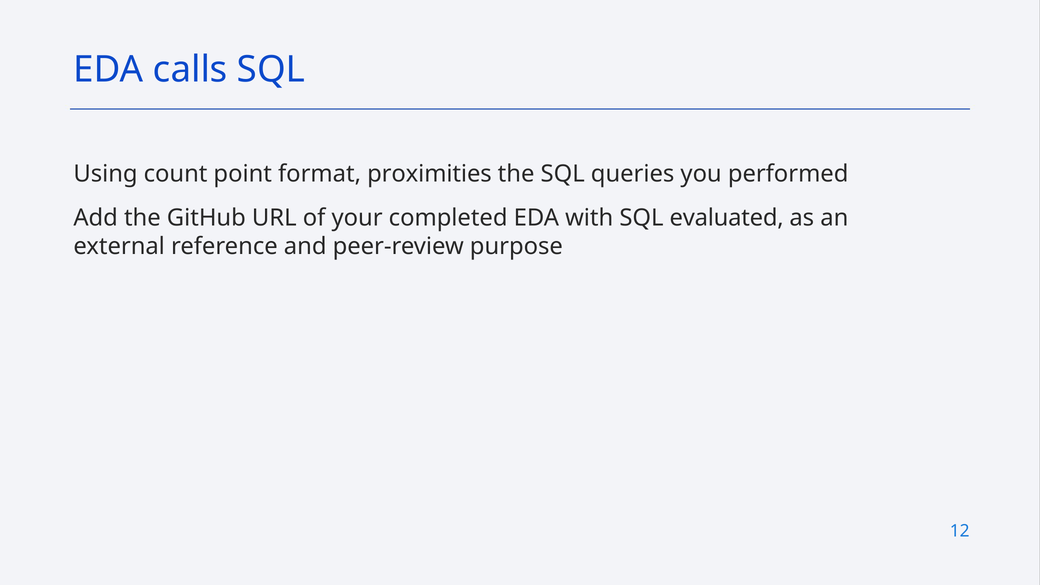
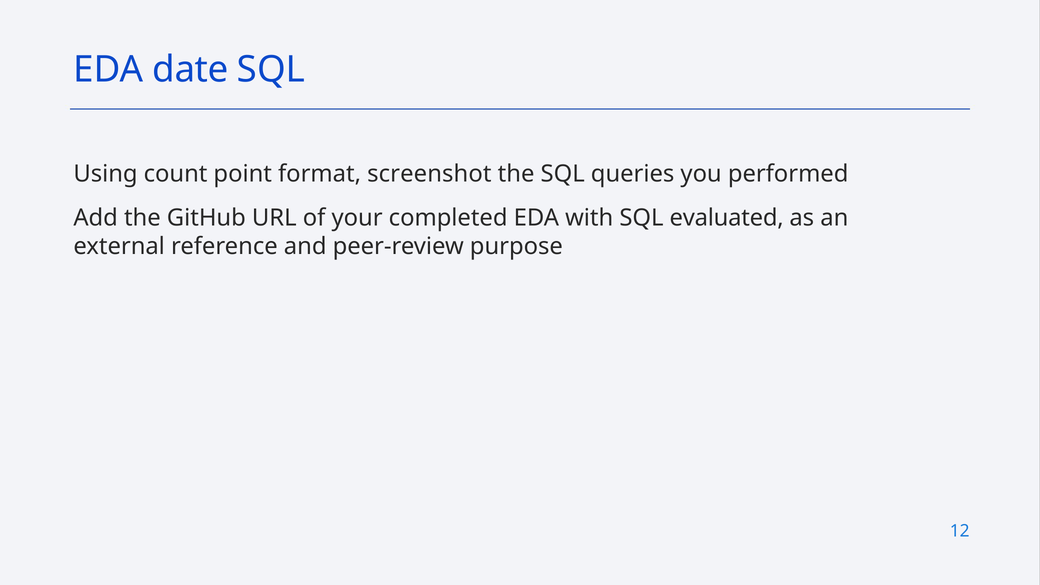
calls: calls -> date (190, 69)
proximities: proximities -> screenshot (429, 174)
